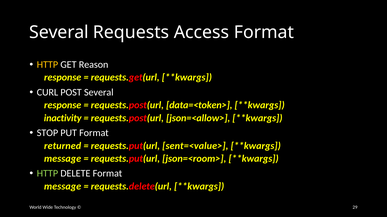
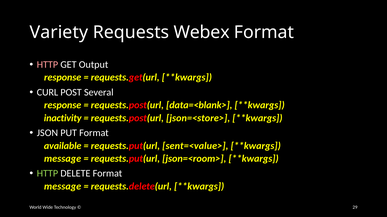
Several: Several -> Variety (59, 33)
Access: Access -> Webex (202, 33)
HTTP colour: yellow -> pink (47, 65)
Reason: Reason -> Output (94, 65)
data=<token>: data=<token> -> data=<blank> (199, 105)
json=<allow>: json=<allow> -> json=<store> (198, 118)
STOP: STOP -> JSON (47, 133)
returned: returned -> available (63, 146)
